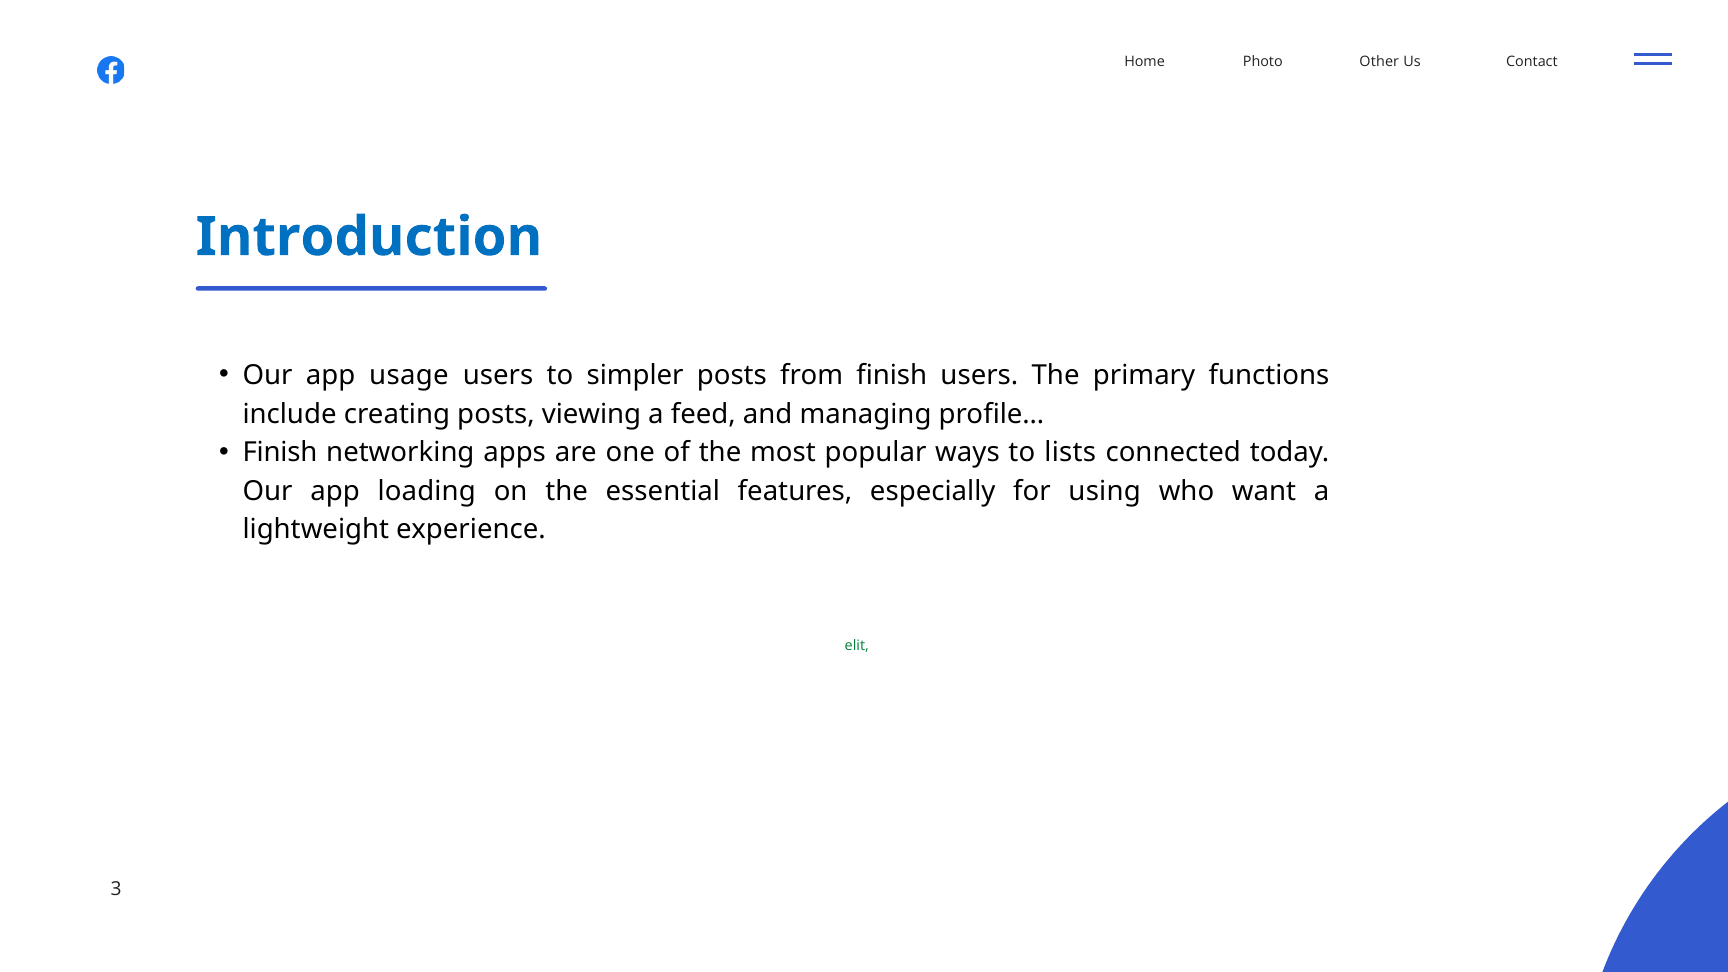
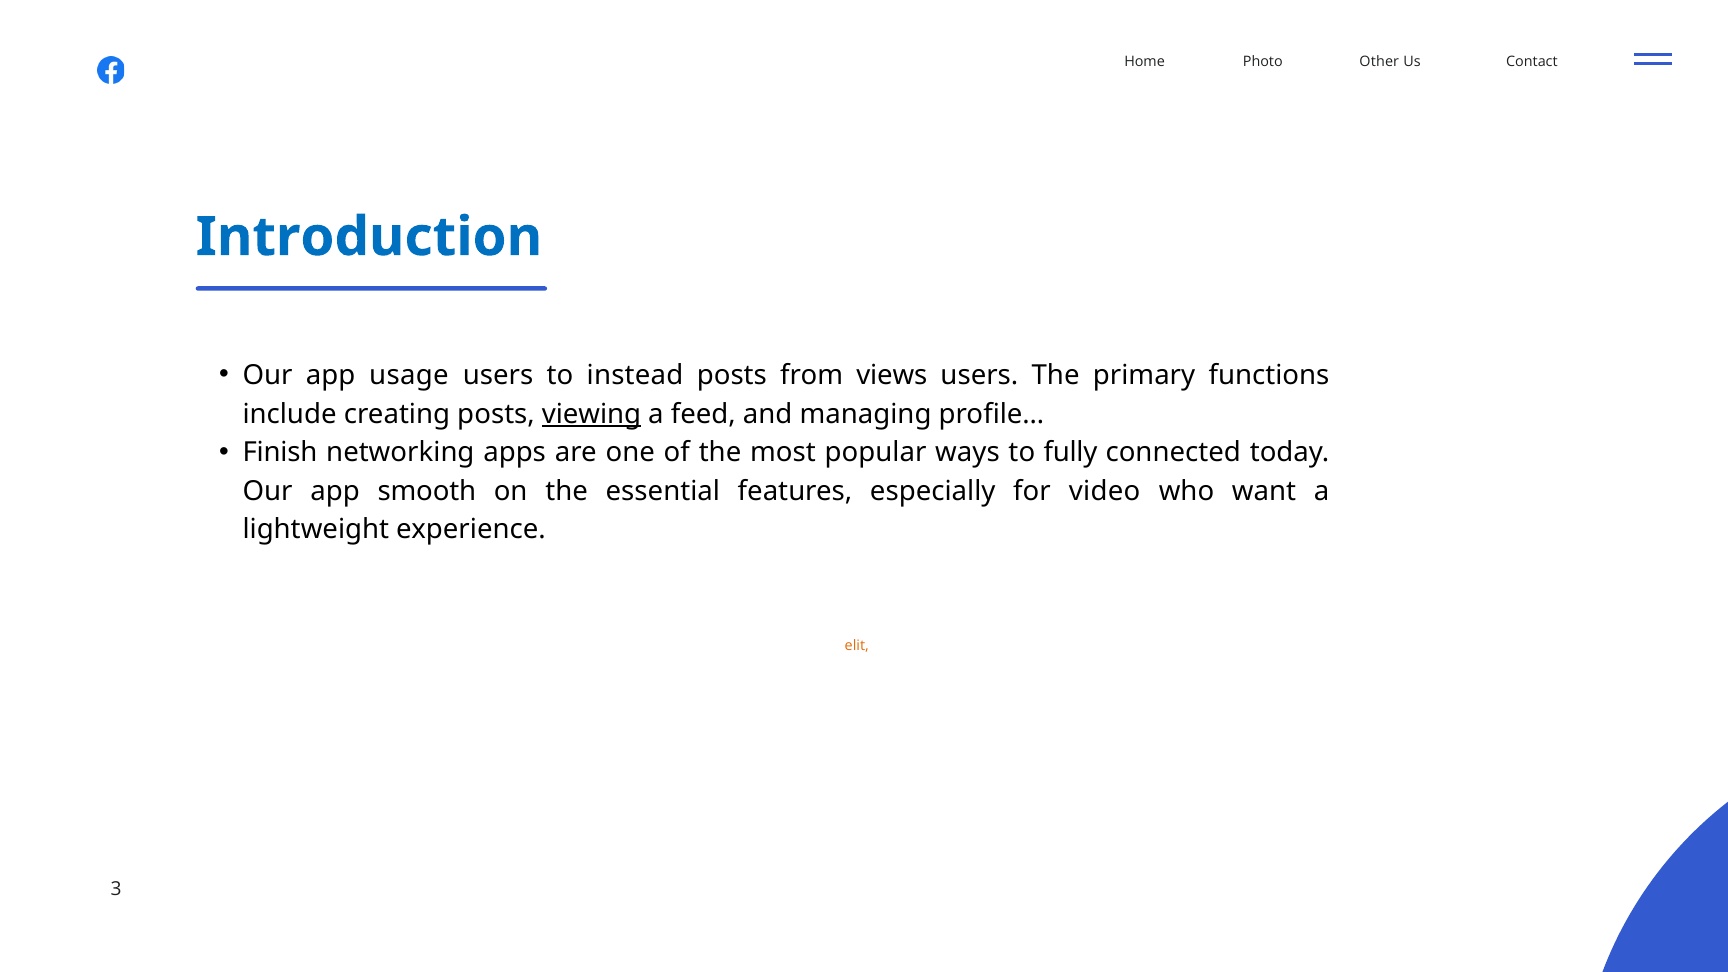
simpler: simpler -> instead (635, 375)
from finish: finish -> views (892, 375)
viewing underline: none -> present (591, 414)
lists: lists -> fully (1071, 453)
loading: loading -> smooth (427, 491)
using: using -> video (1105, 491)
elit colour: green -> orange (857, 645)
